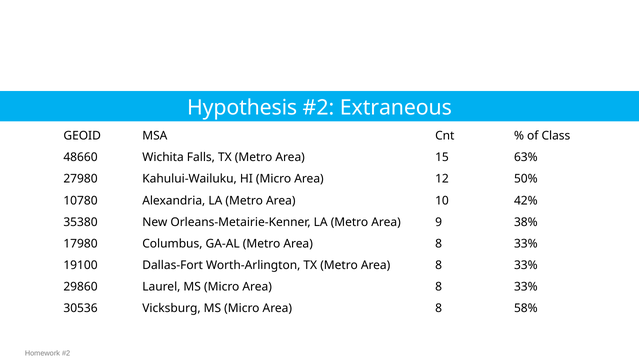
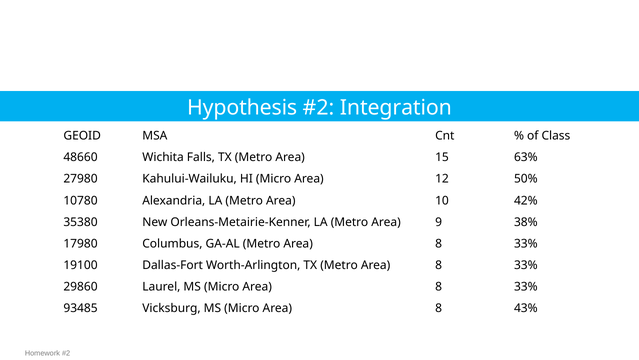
Extraneous: Extraneous -> Integration (396, 108)
30536: 30536 -> 93485 (81, 308)
58%: 58% -> 43% (526, 308)
